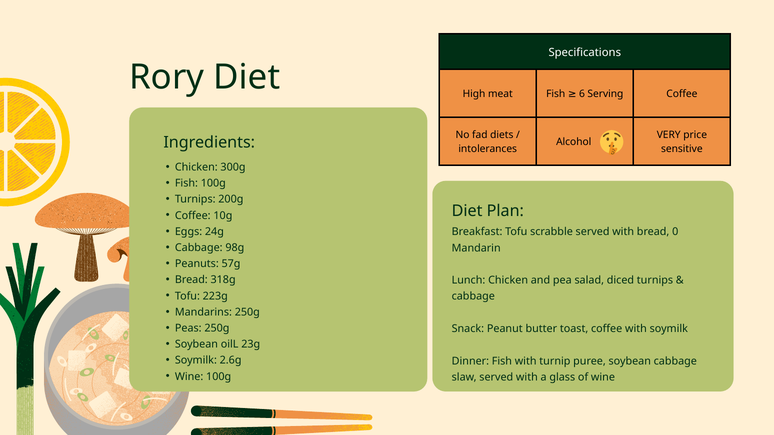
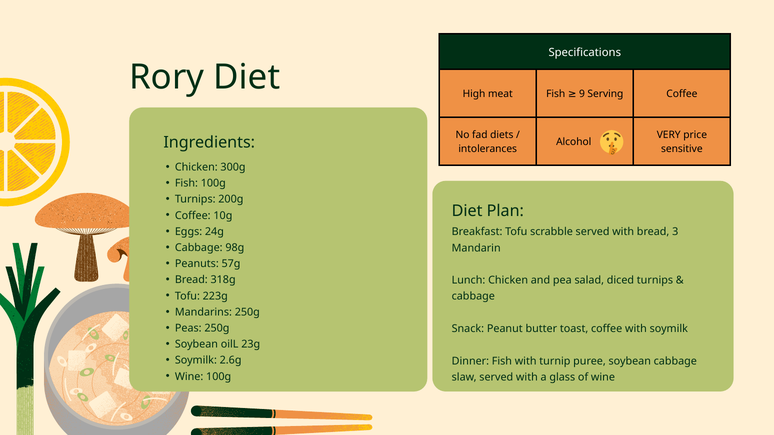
6: 6 -> 9 (582, 94)
0: 0 -> 3 (675, 232)
